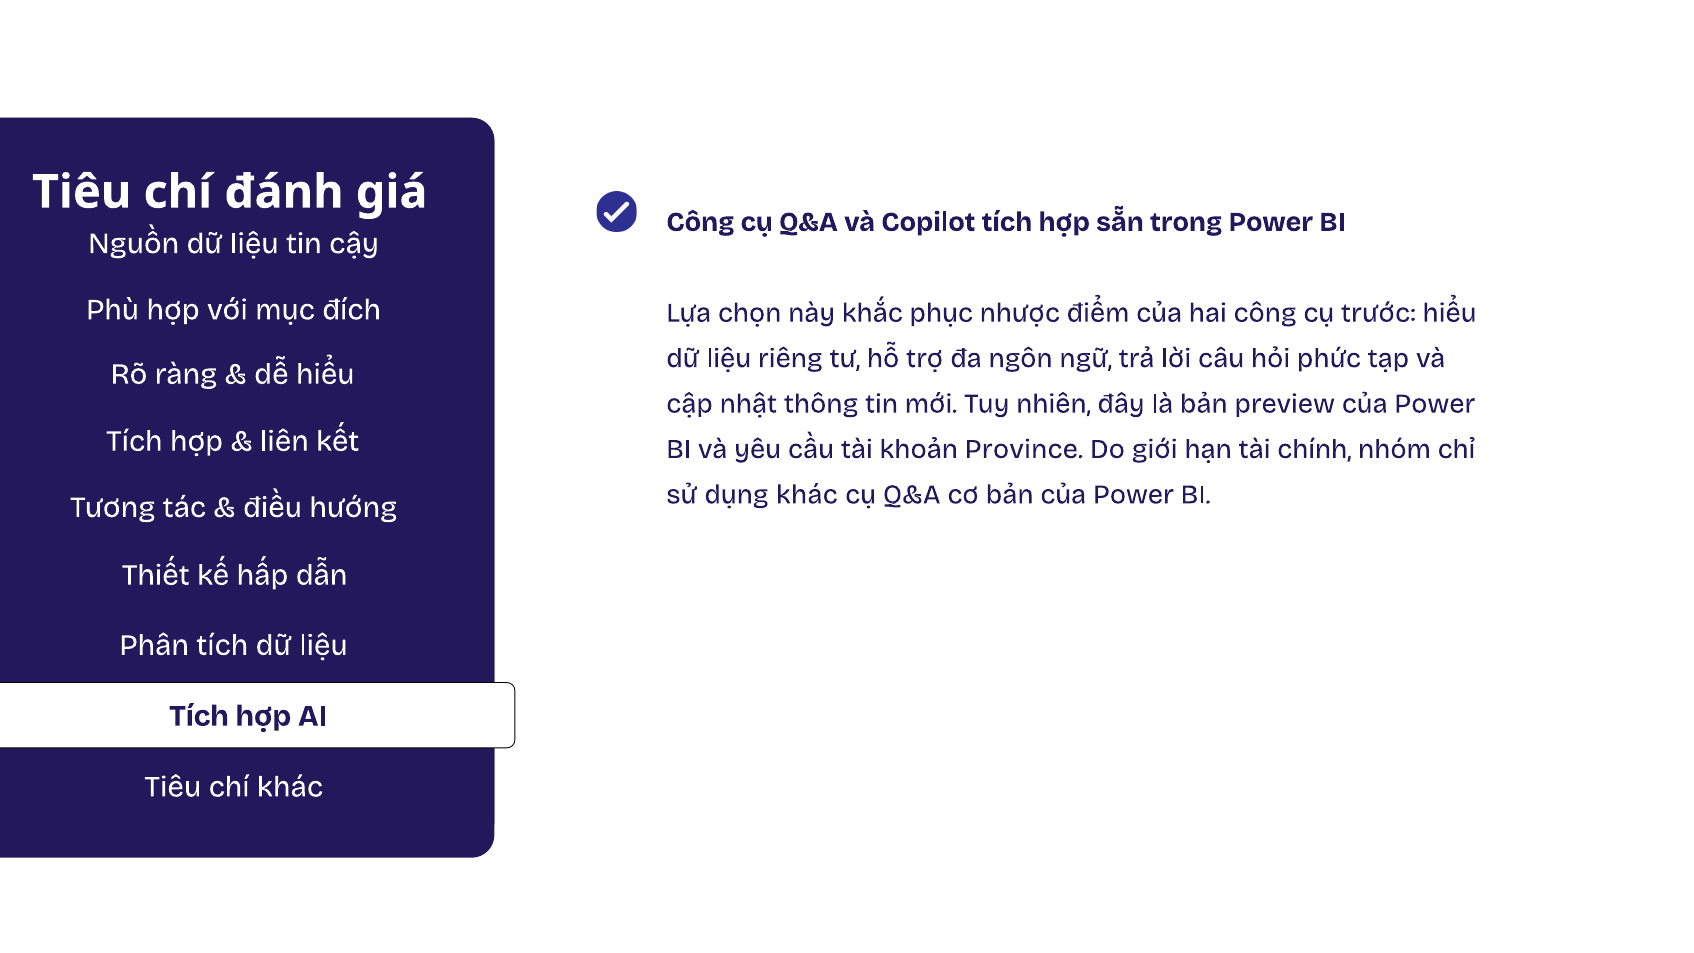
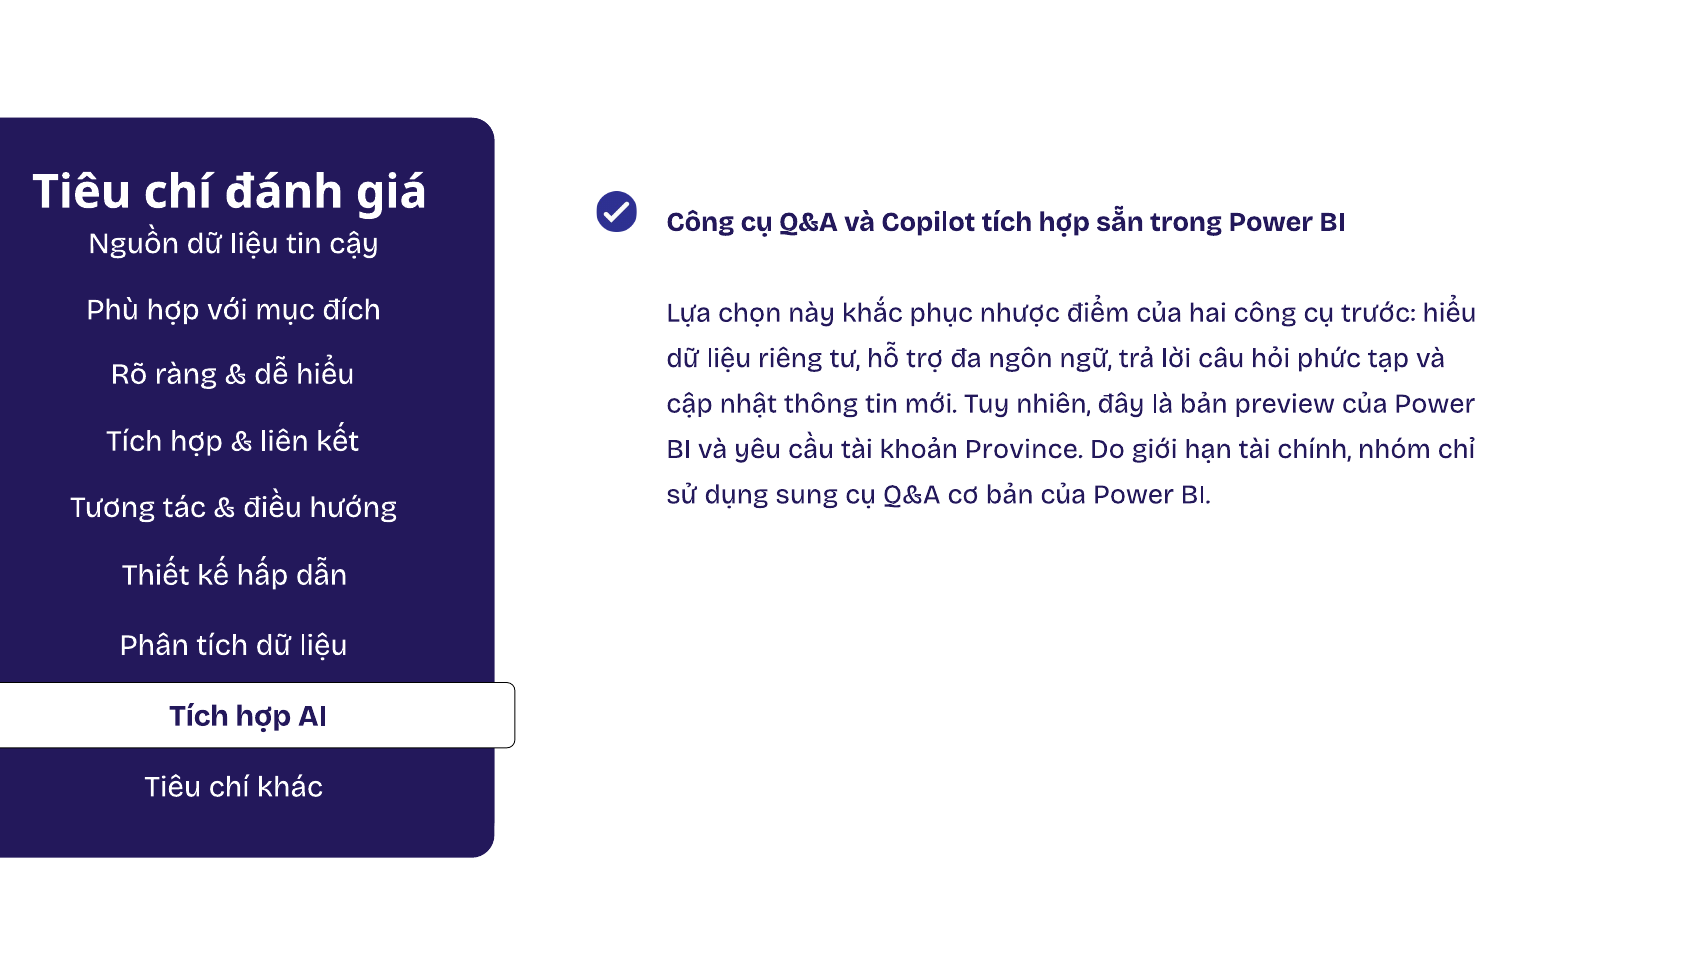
dụng khác: khác -> sung (807, 494)
